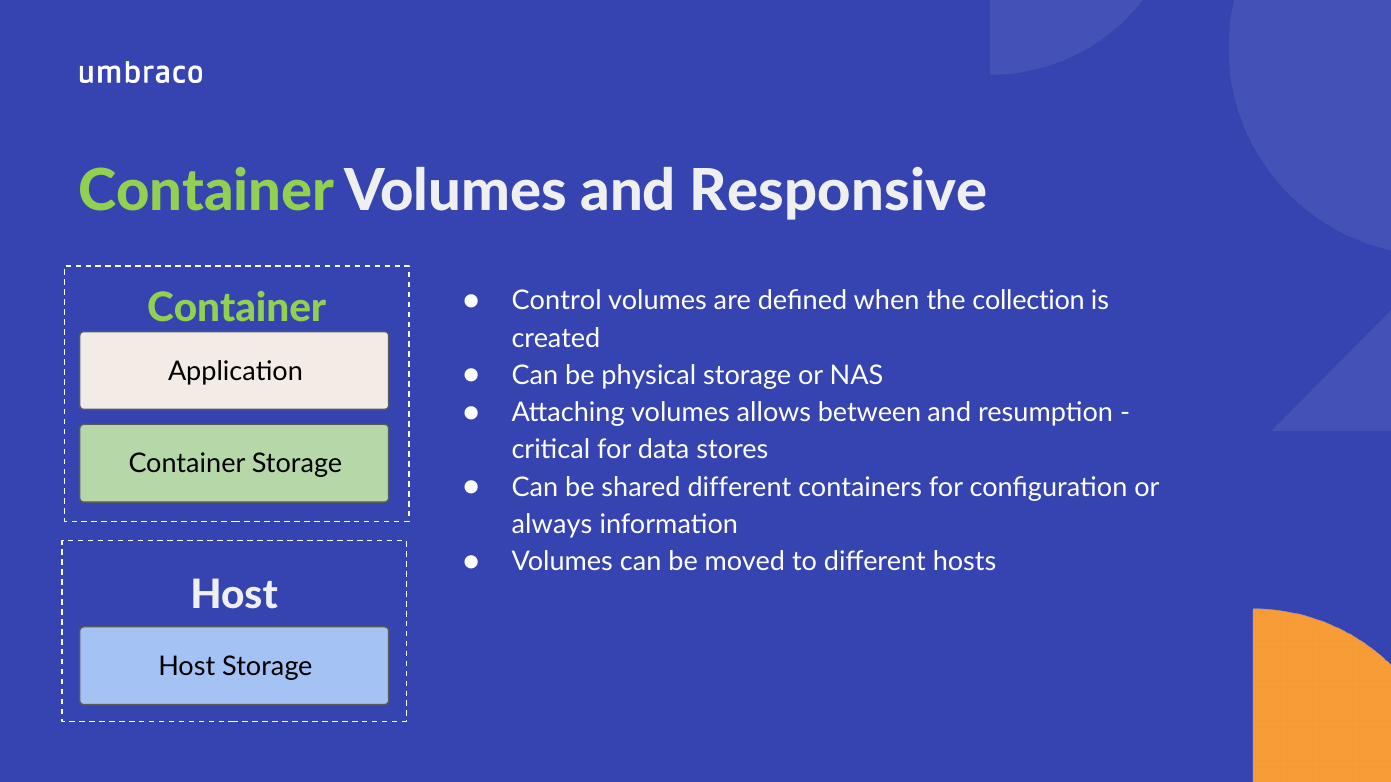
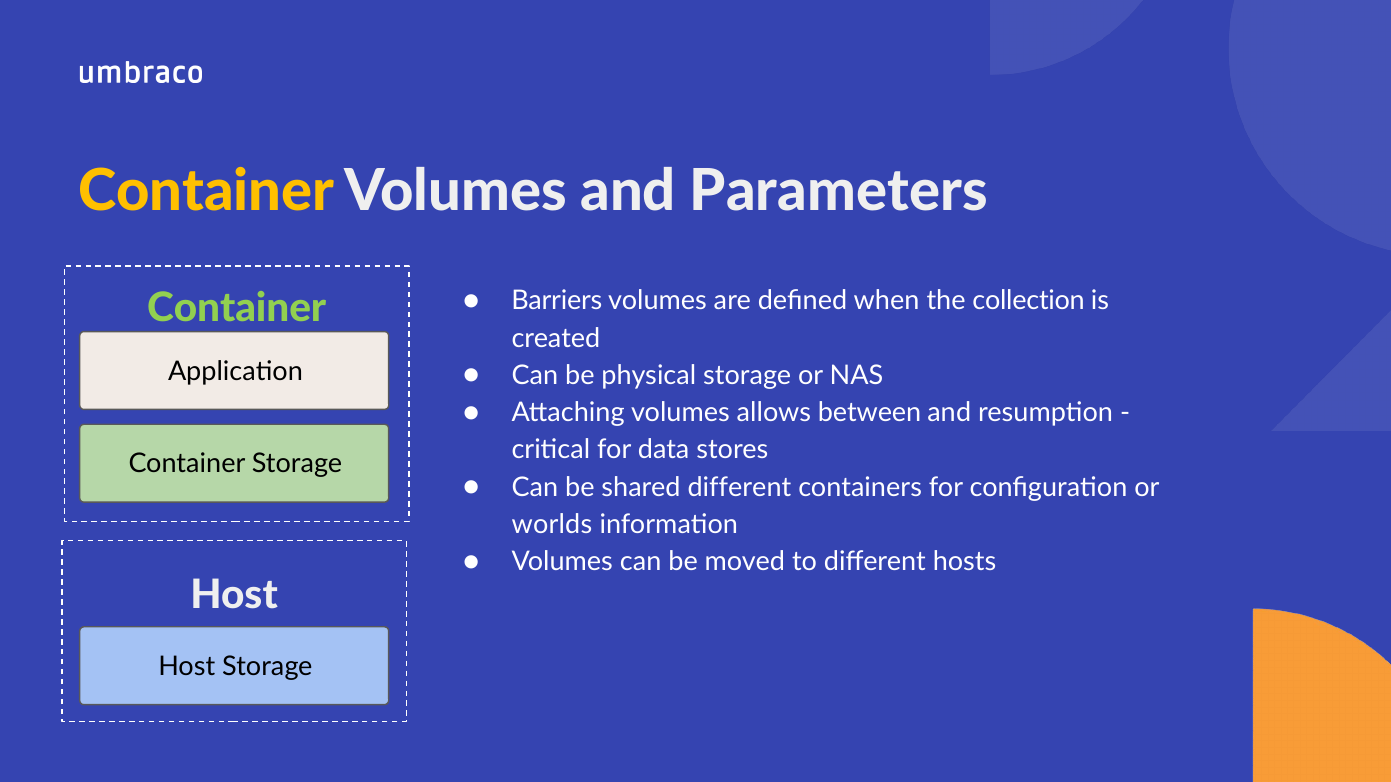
Container colour: light green -> yellow (206, 191)
Responsive: Responsive -> Parameters (839, 191)
Control: Control -> Barriers (557, 301)
always: always -> worlds (552, 525)
